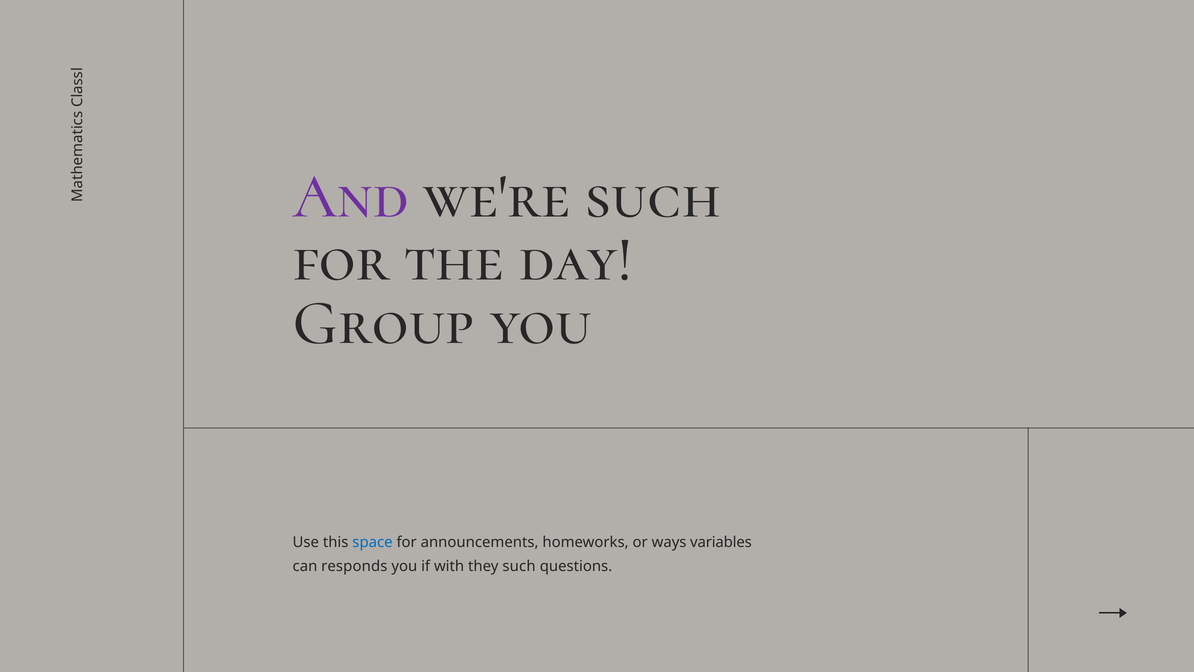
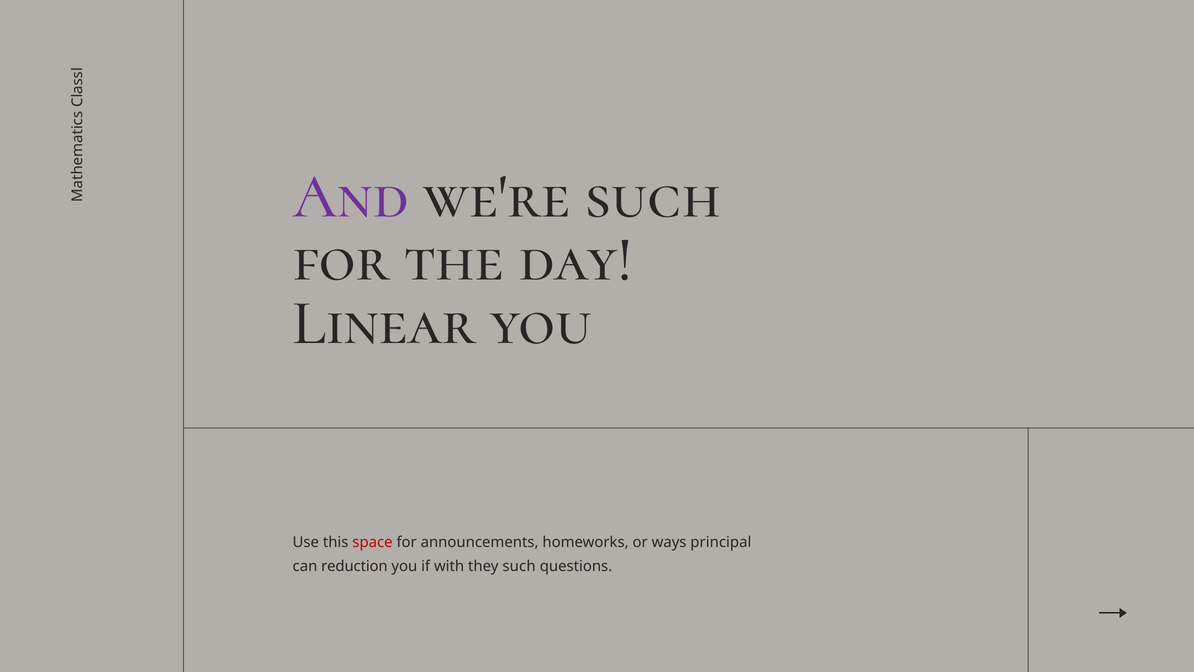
Group: Group -> Linear (384, 322)
space colour: blue -> red (372, 542)
variables: variables -> principal (721, 542)
responds: responds -> reduction (354, 566)
